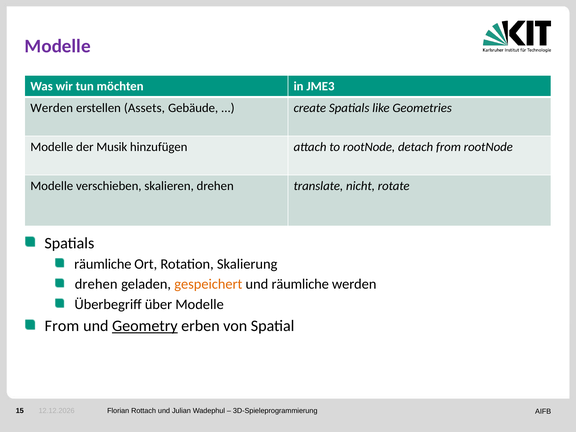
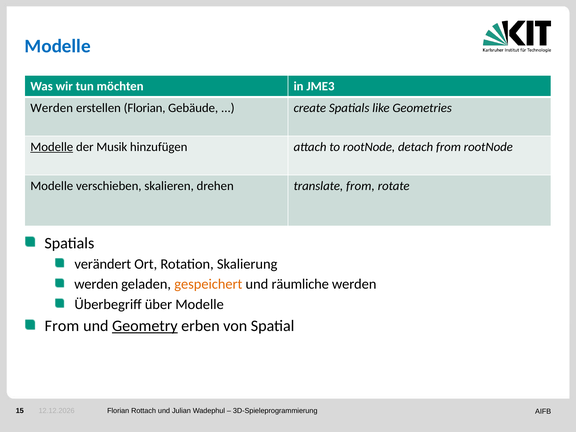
Modelle colour: purple -> blue (58, 46)
erstellen Assets: Assets -> Florian (145, 108)
Modelle underline: none -> present (52, 147)
translate nicht: nicht -> from (360, 186)
räumliche: räumliche -> verändert (103, 264)
drehen: drehen -> werden (96, 284)
